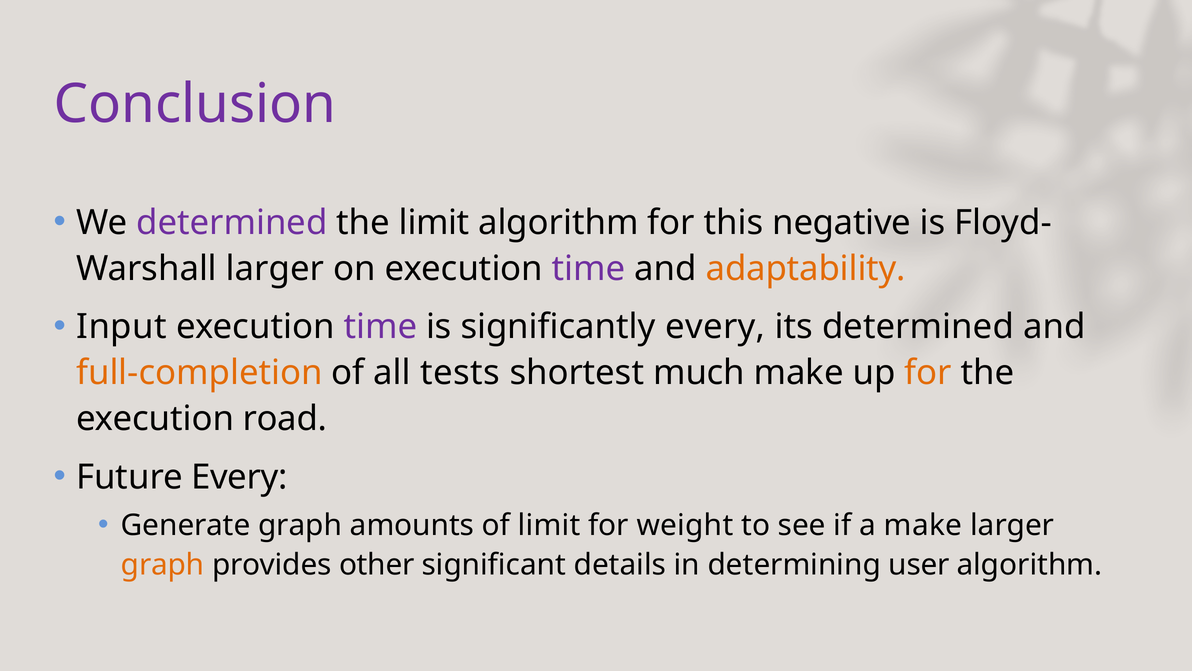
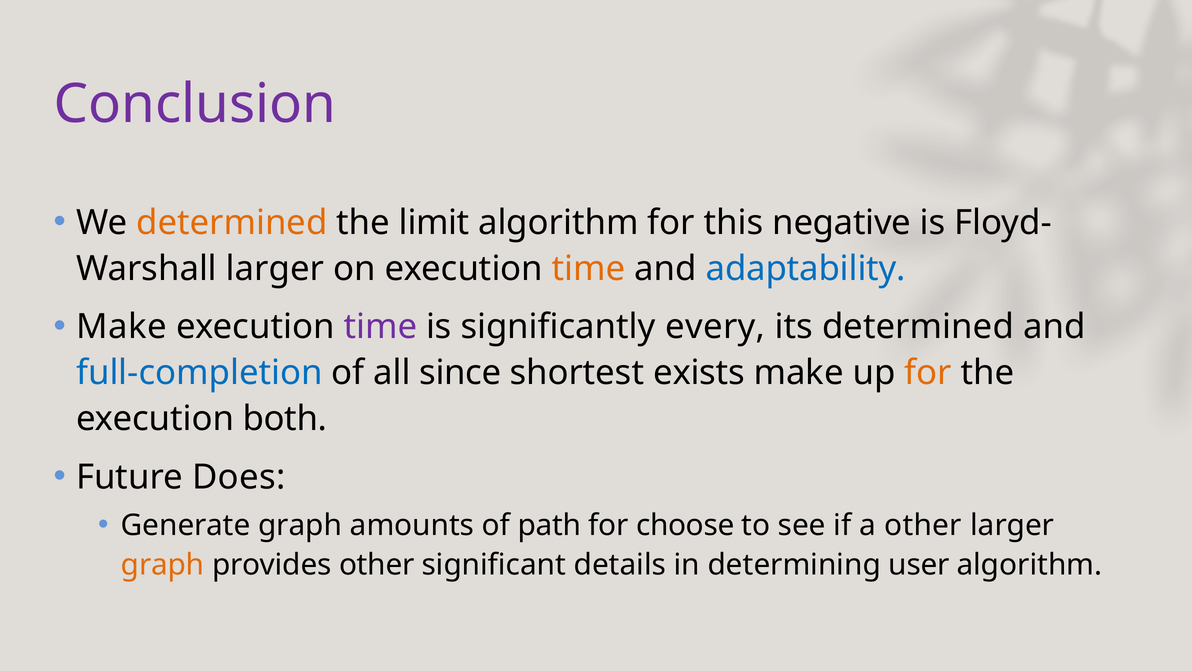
determined colour: purple -> orange (232, 223)
time colour: purple -> orange (589, 268)
adaptability colour: orange -> blue (806, 268)
Input: Input -> Make (122, 327)
full-completion colour: orange -> blue (199, 373)
tests: tests -> since (460, 373)
much: much -> exists (699, 373)
road: road -> both (285, 419)
Future Every: Every -> Does (239, 477)
of limit: limit -> path (549, 525)
weight: weight -> choose (685, 525)
a make: make -> other (923, 525)
